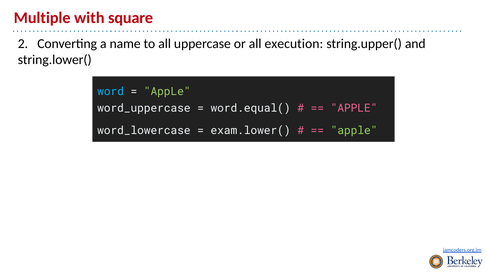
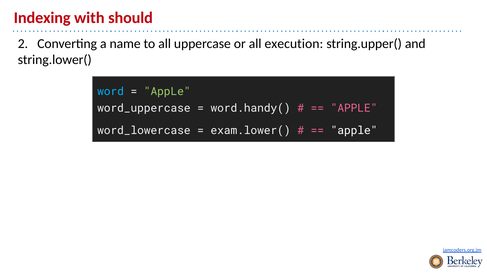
Multiple: Multiple -> Indexing (42, 18)
square: square -> should (131, 18)
word.equal(: word.equal( -> word.handy( (251, 108)
apple colour: light green -> white (354, 130)
